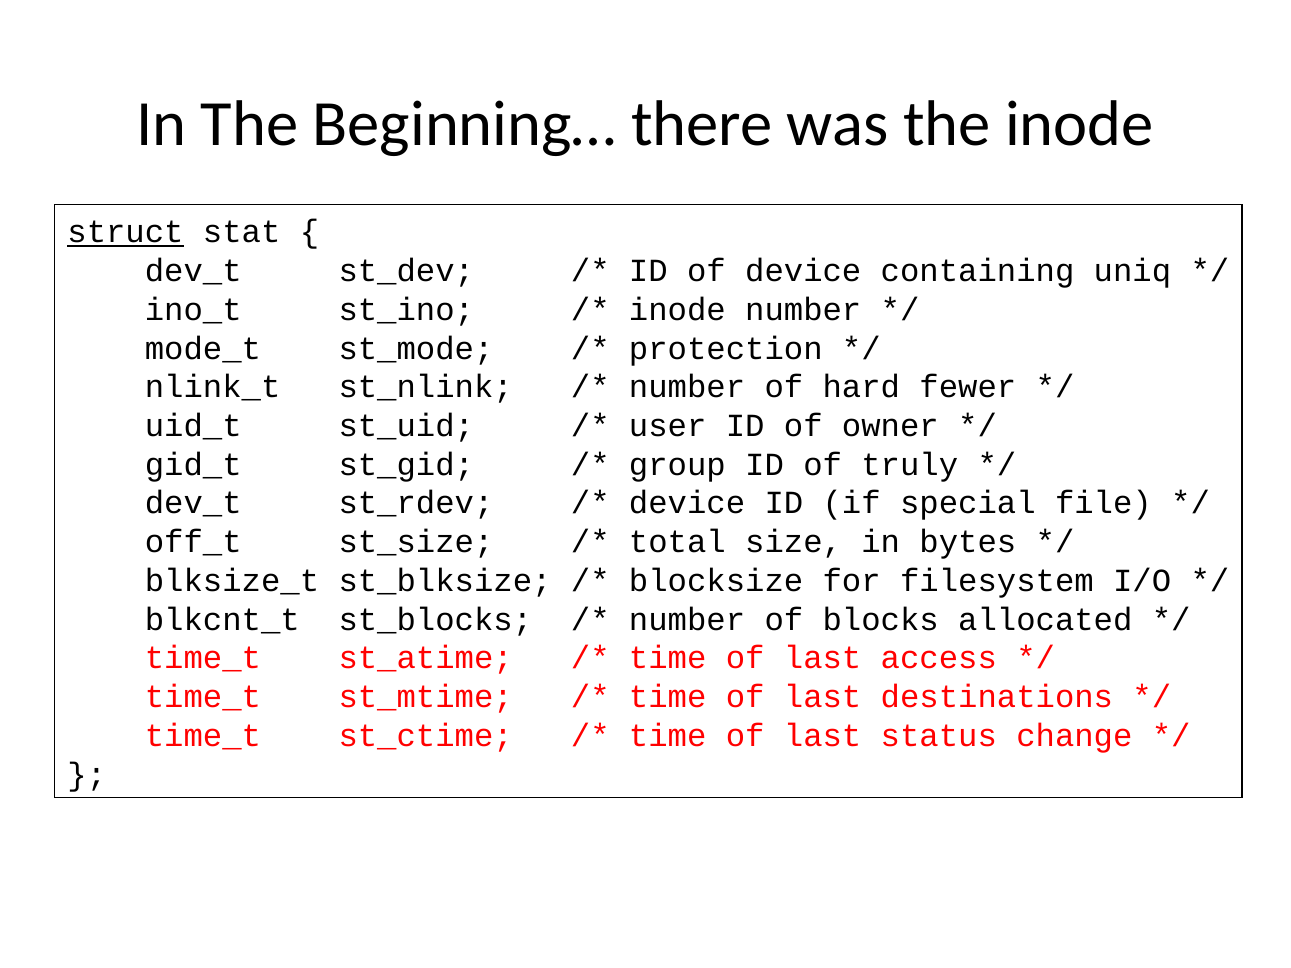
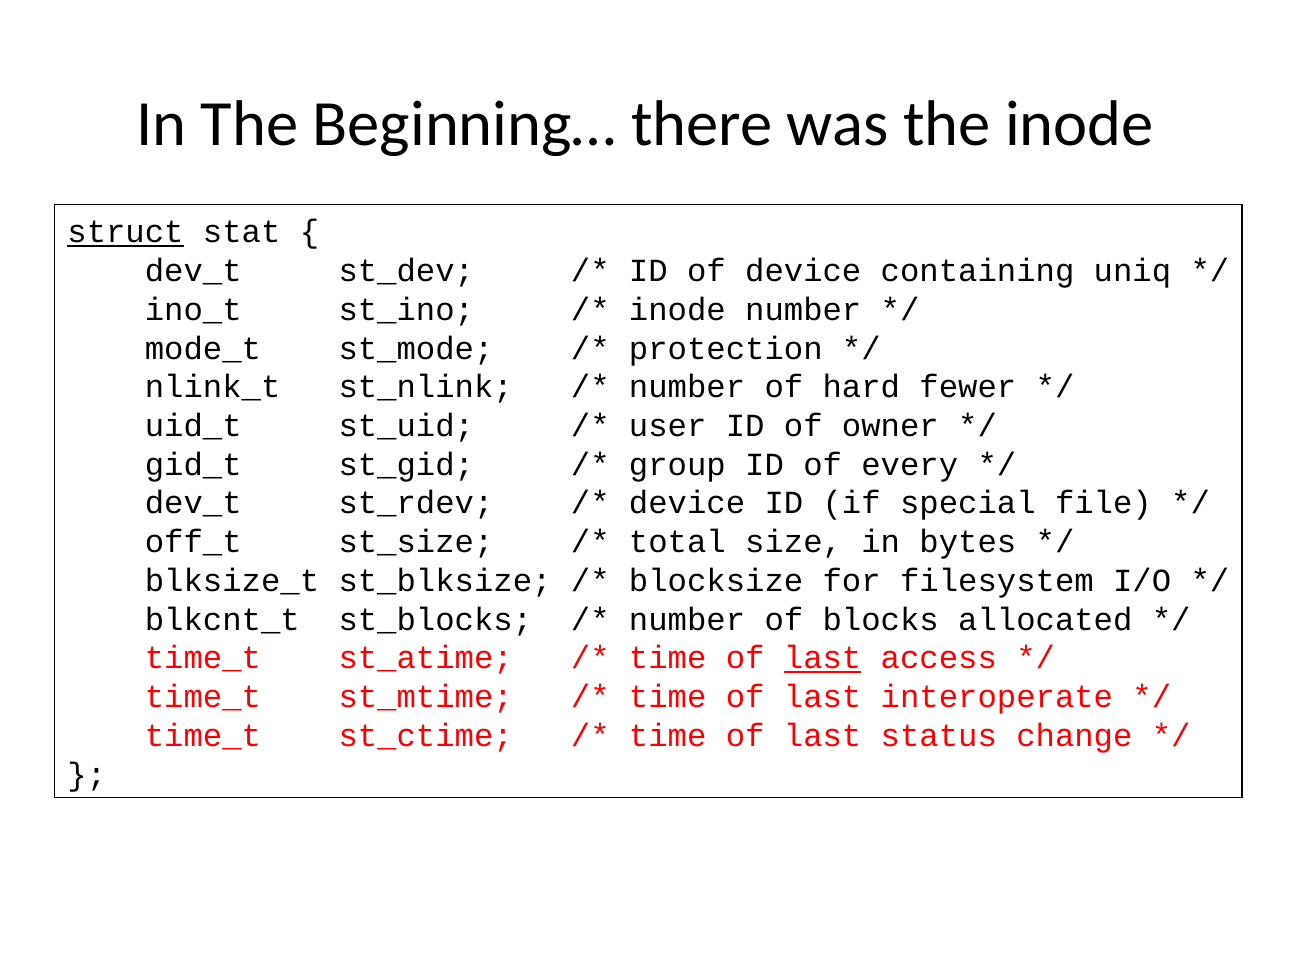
truly: truly -> every (910, 465)
last underline: none -> present (823, 658)
destinations: destinations -> interoperate (997, 697)
